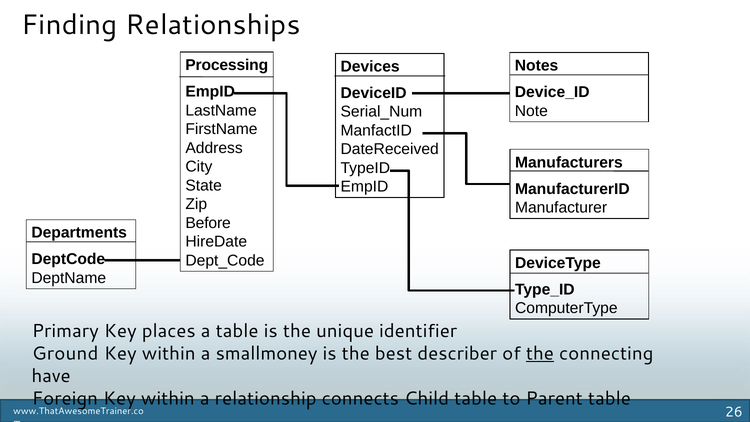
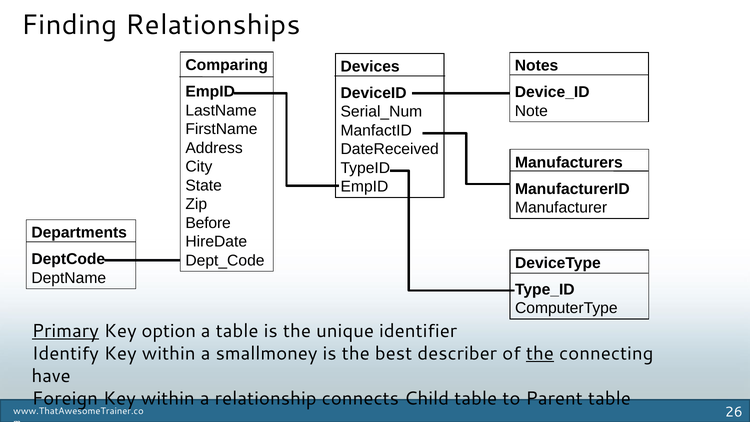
Processing: Processing -> Comparing (227, 65)
Primary underline: none -> present (65, 331)
places: places -> option (169, 331)
Ground: Ground -> Identify (65, 353)
